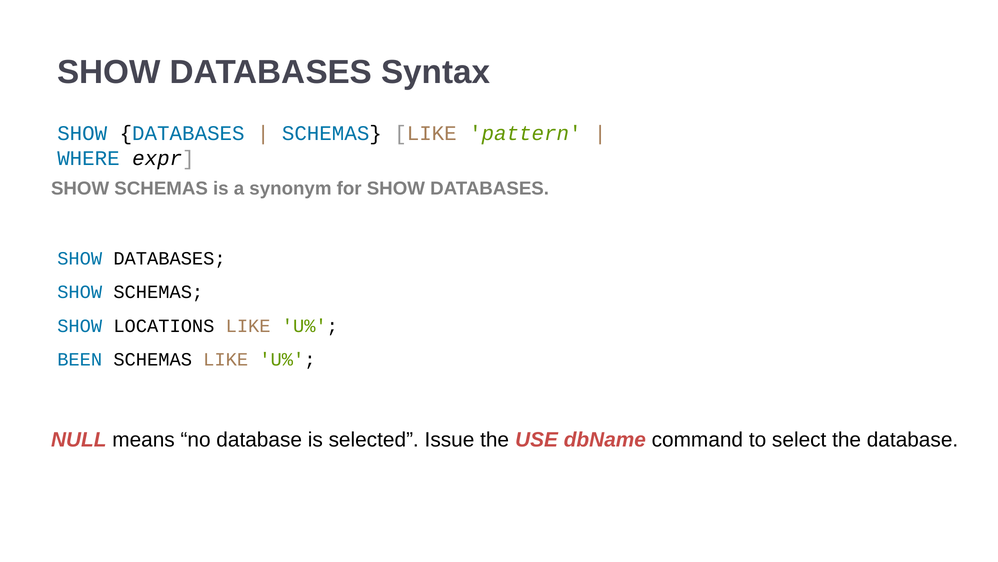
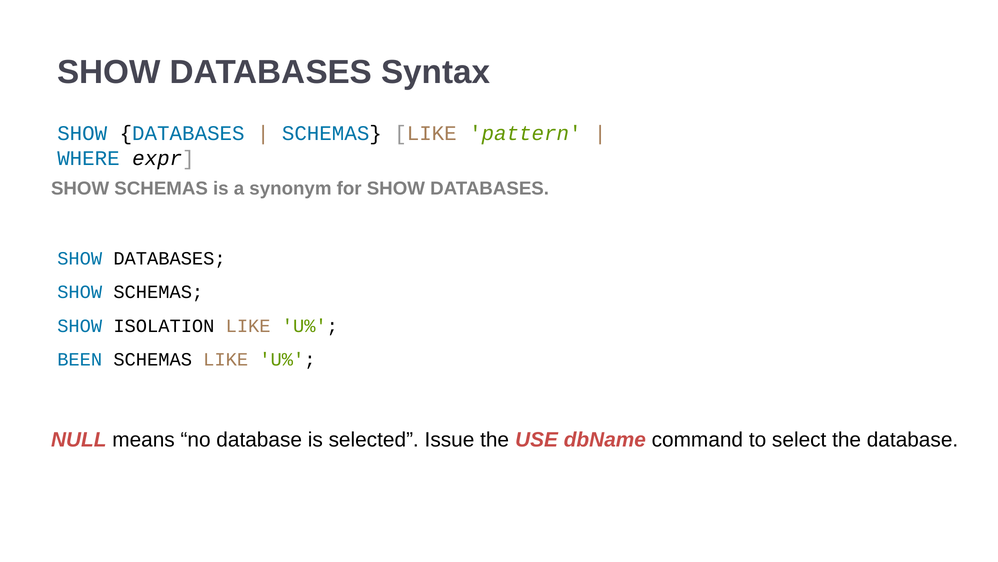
LOCATIONS: LOCATIONS -> ISOLATION (164, 326)
